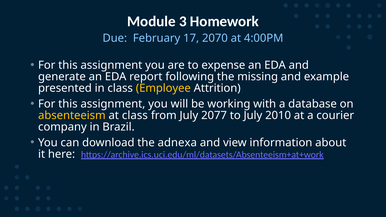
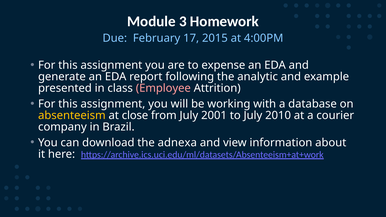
2070: 2070 -> 2015 (215, 38)
missing: missing -> analytic (258, 77)
Employee colour: yellow -> pink (163, 88)
at class: class -> close (135, 115)
2077: 2077 -> 2001 (214, 115)
